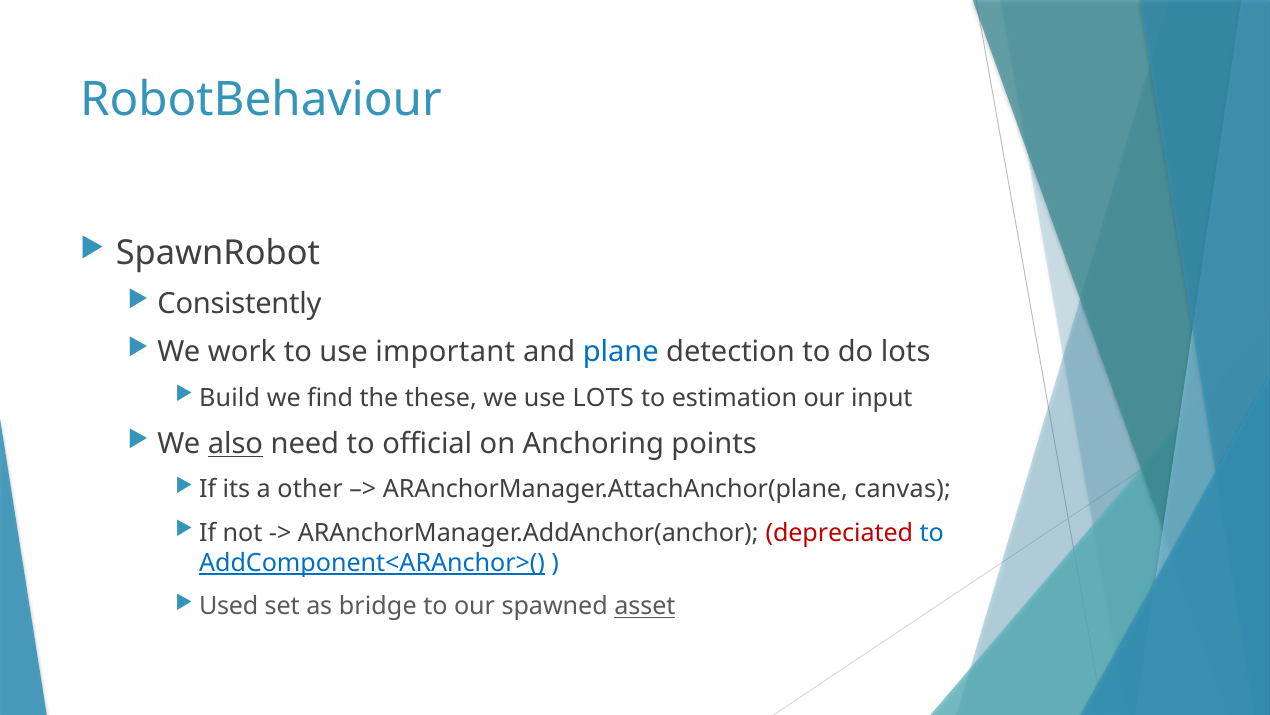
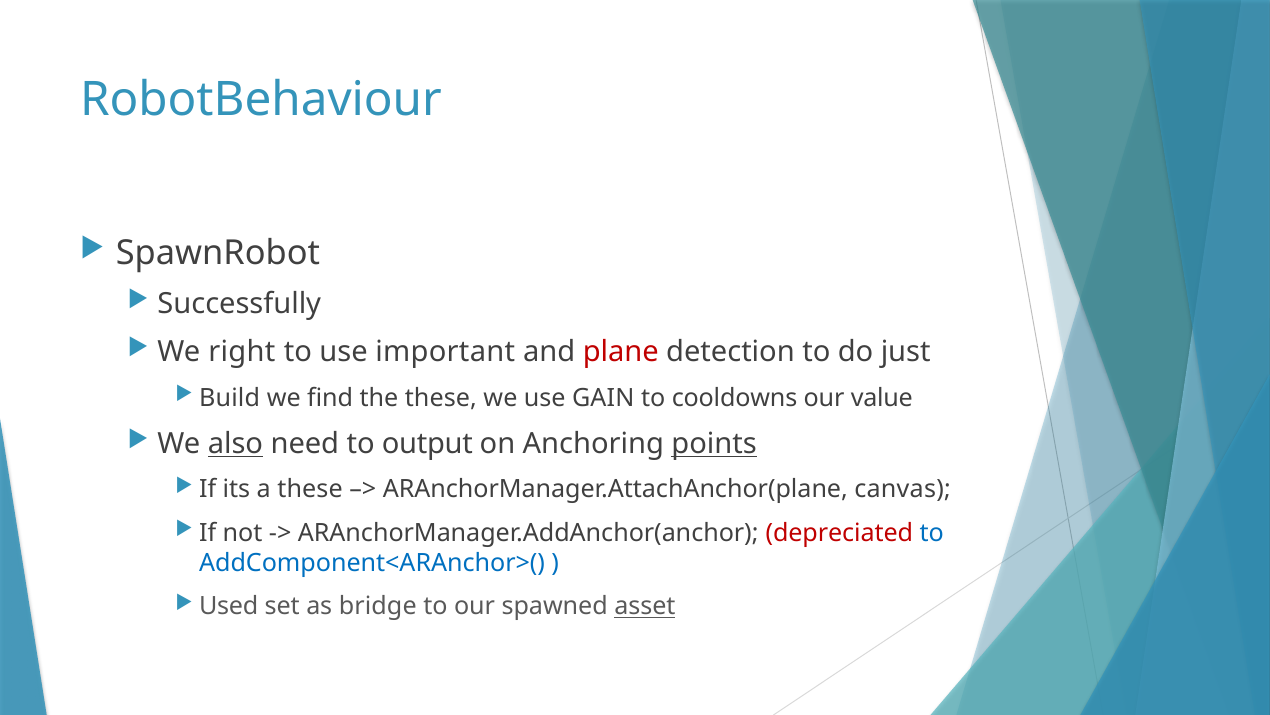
Consistently: Consistently -> Successfully (239, 304)
work: work -> right (242, 352)
plane colour: blue -> red (621, 352)
do lots: lots -> just (906, 352)
use LOTS: LOTS -> GAIN (603, 397)
estimation: estimation -> cooldowns (735, 397)
input: input -> value (882, 397)
official: official -> output (427, 444)
points underline: none -> present (714, 444)
a other: other -> these (310, 489)
AddComponent<ARAnchor>( underline: present -> none (372, 563)
